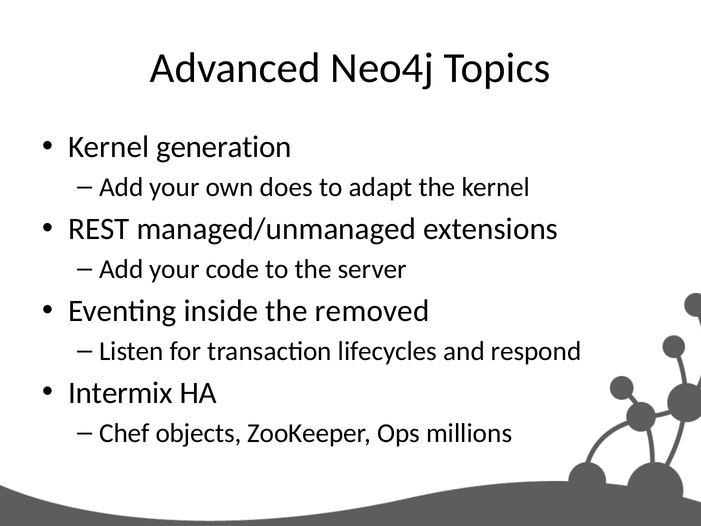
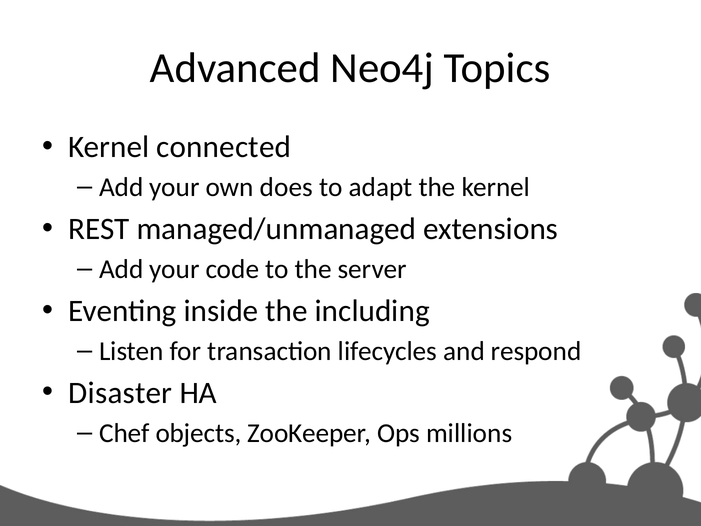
generation: generation -> connected (224, 147)
removed: removed -> including (372, 311)
Intermix: Intermix -> Disaster (120, 393)
